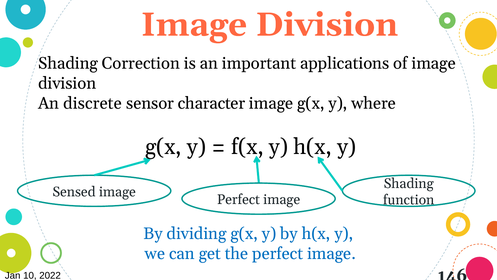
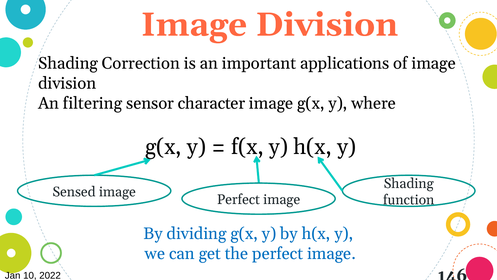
discrete: discrete -> filtering (93, 103)
